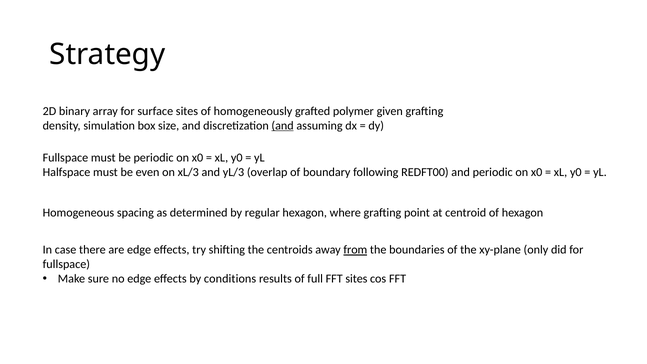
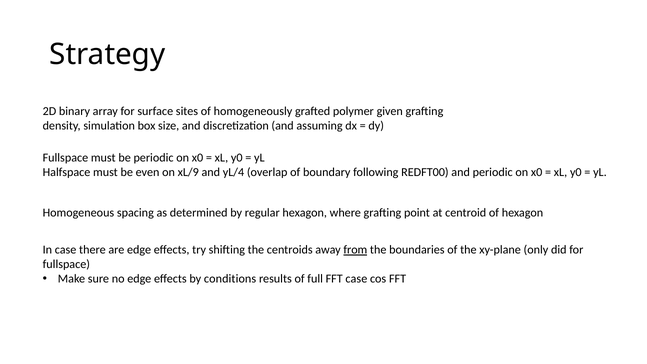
and underline: present -> none (283, 126)
xL/3: xL/3 -> xL/9 (188, 172)
yL/3: yL/3 -> yL/4 (233, 172)
FFT sites: sites -> case (356, 279)
